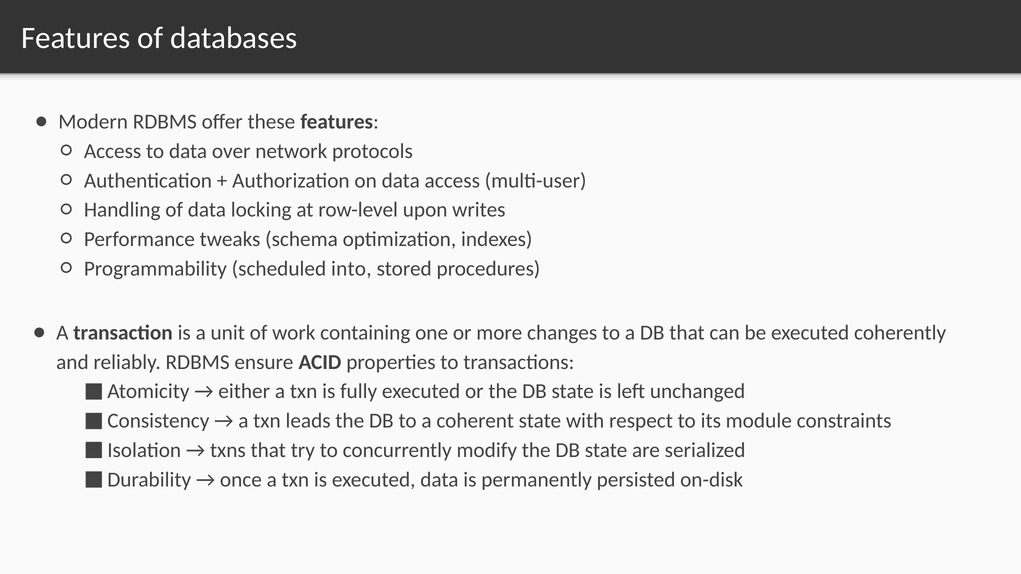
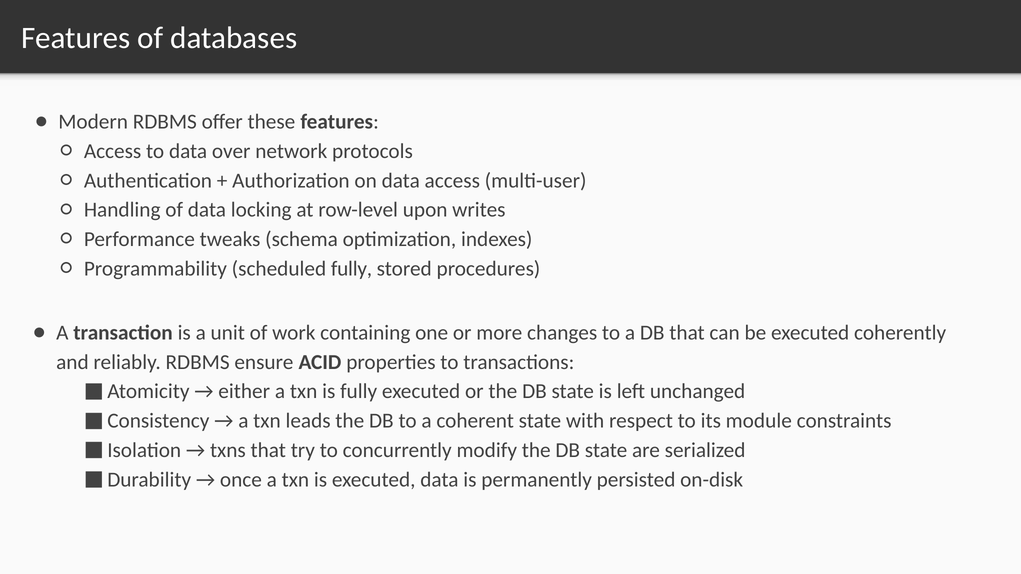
scheduled into: into -> fully (352, 269)
